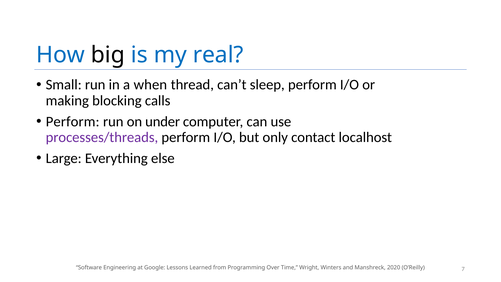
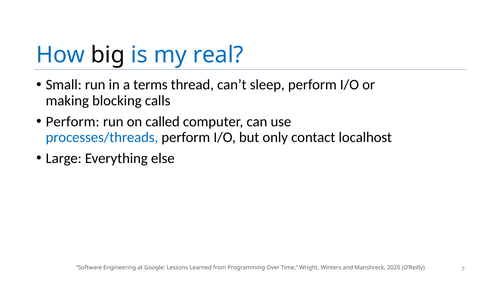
when: when -> terms (150, 85)
under: under -> called (163, 121)
processes/threads colour: purple -> blue (102, 137)
